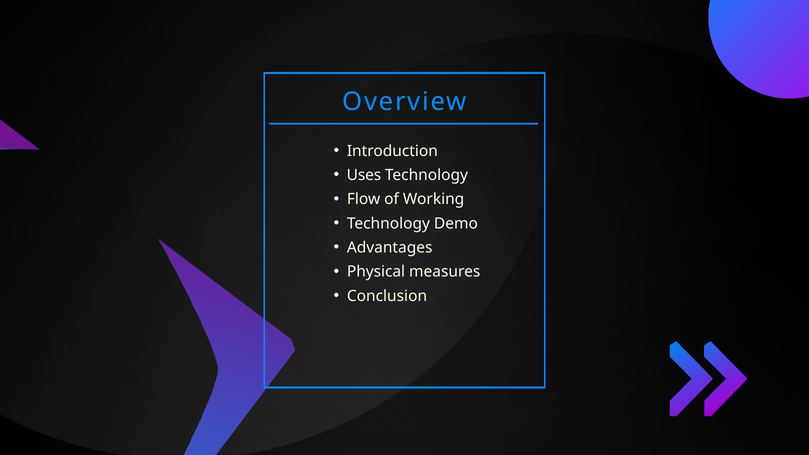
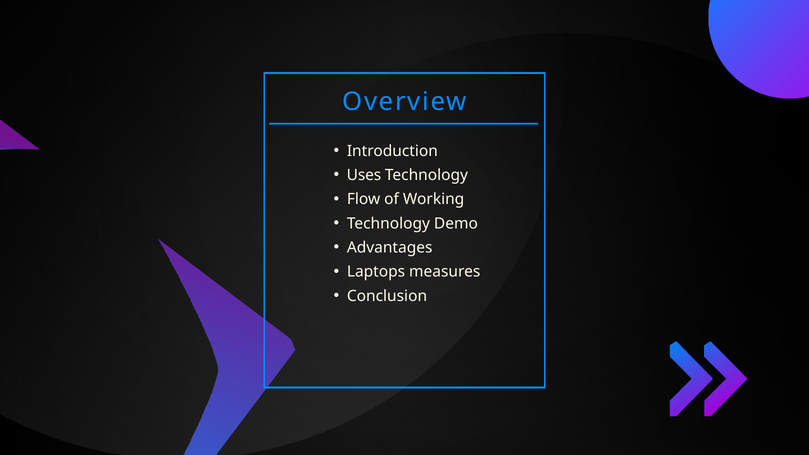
Physical: Physical -> Laptops (376, 272)
